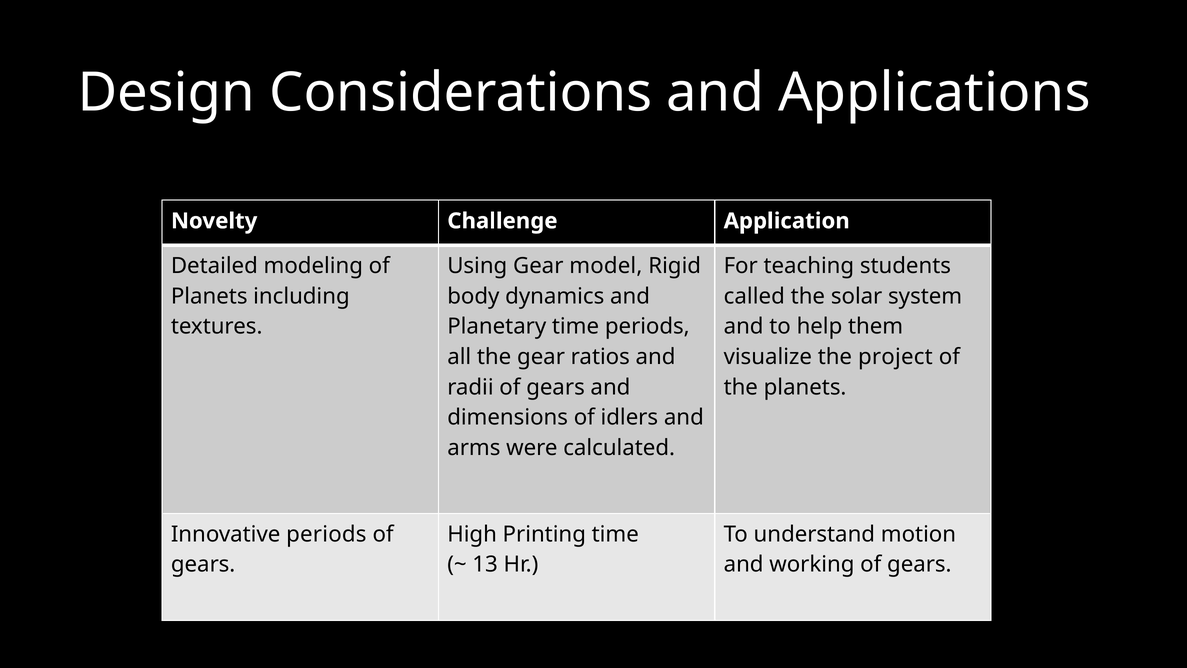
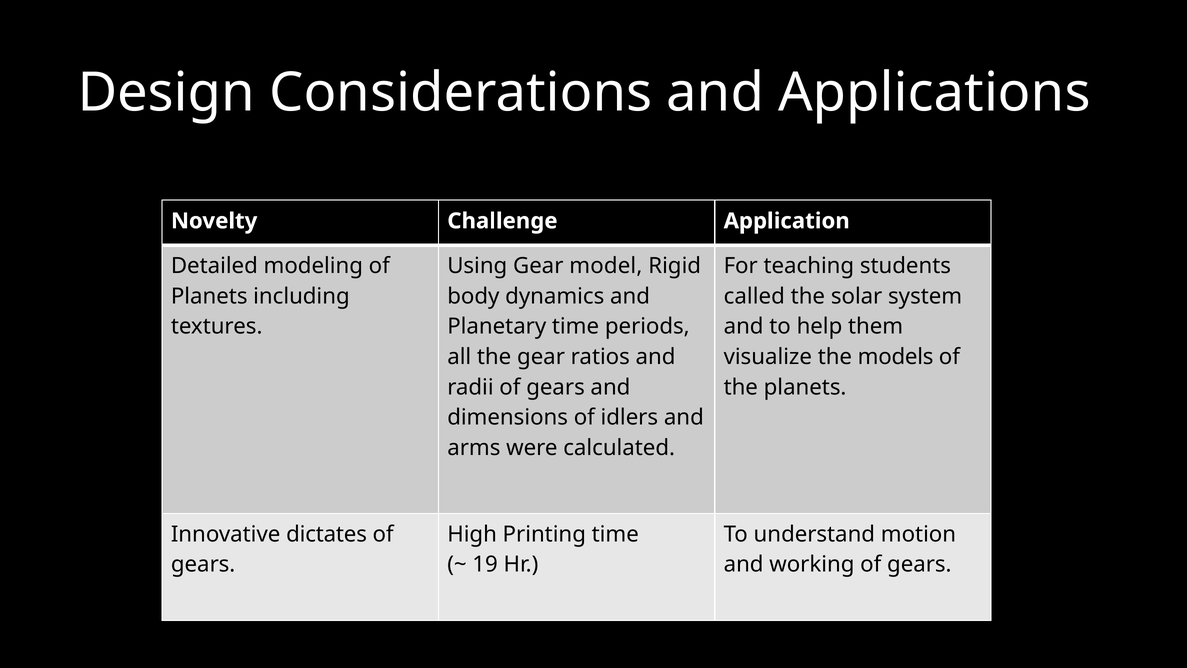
project: project -> models (896, 357)
Innovative periods: periods -> dictates (327, 534)
13: 13 -> 19 (485, 564)
